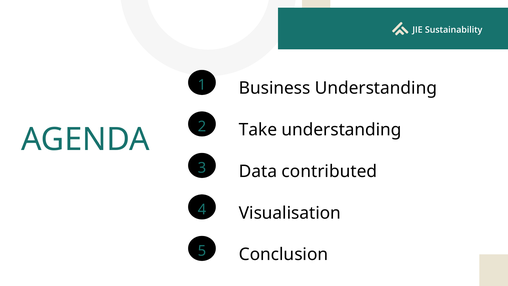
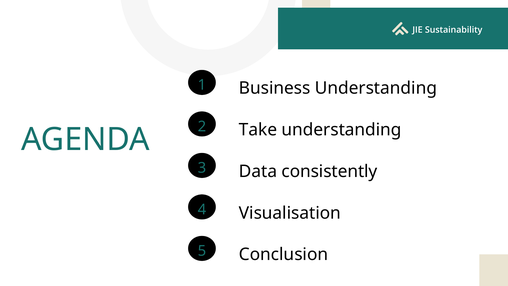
contributed: contributed -> consistently (329, 171)
